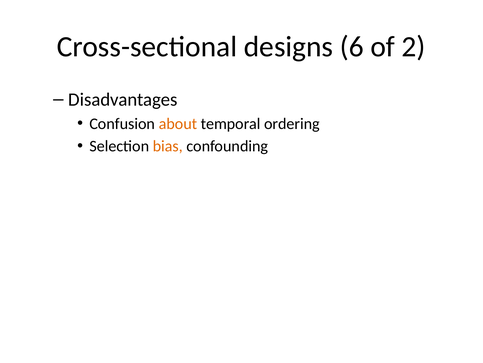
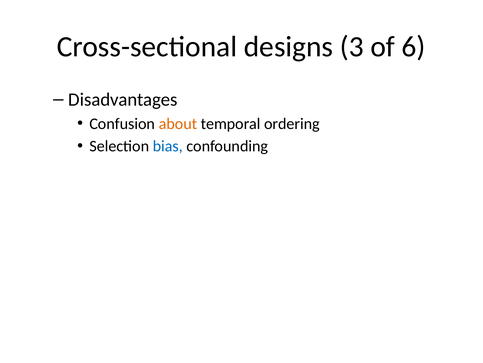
6: 6 -> 3 (352, 47)
2: 2 -> 6 (414, 47)
bias colour: orange -> blue (168, 146)
